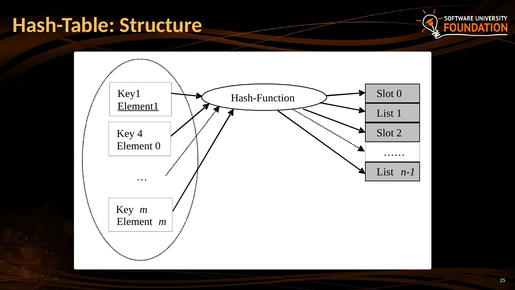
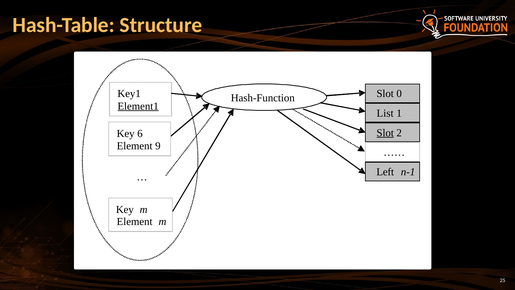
Slot underline: none -> present (385, 133)
4: 4 -> 6 (140, 133)
Element 0: 0 -> 9 (158, 146)
List: List -> Left (385, 172)
